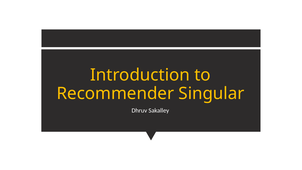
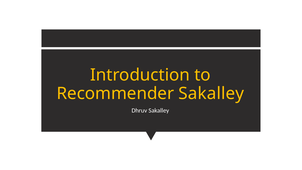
Recommender Singular: Singular -> Sakalley (211, 93)
